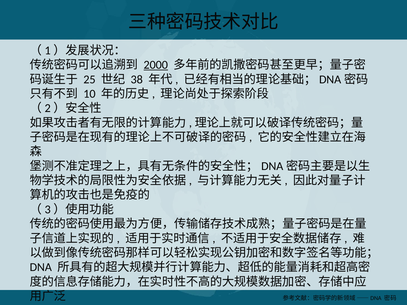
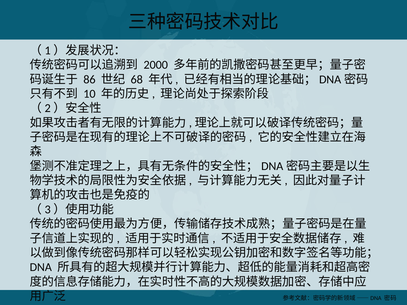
2000 underline: present -> none (156, 65)
25: 25 -> 86 (89, 79)
38: 38 -> 68 (137, 79)
